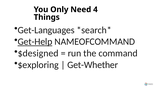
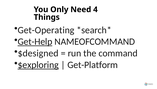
Get-Languages: Get-Languages -> Get-Operating (46, 30)
$exploring underline: none -> present (38, 64)
Get-Whether: Get-Whether -> Get-Platform (93, 64)
